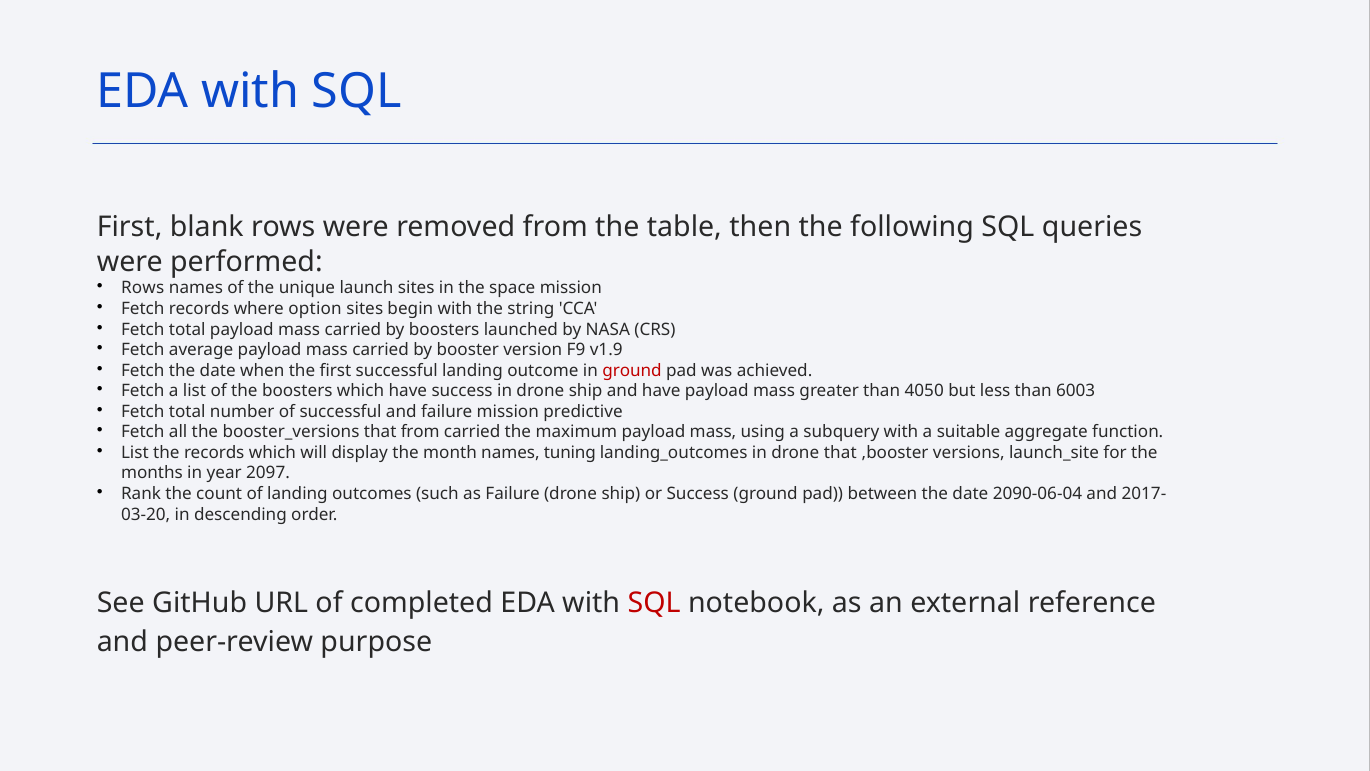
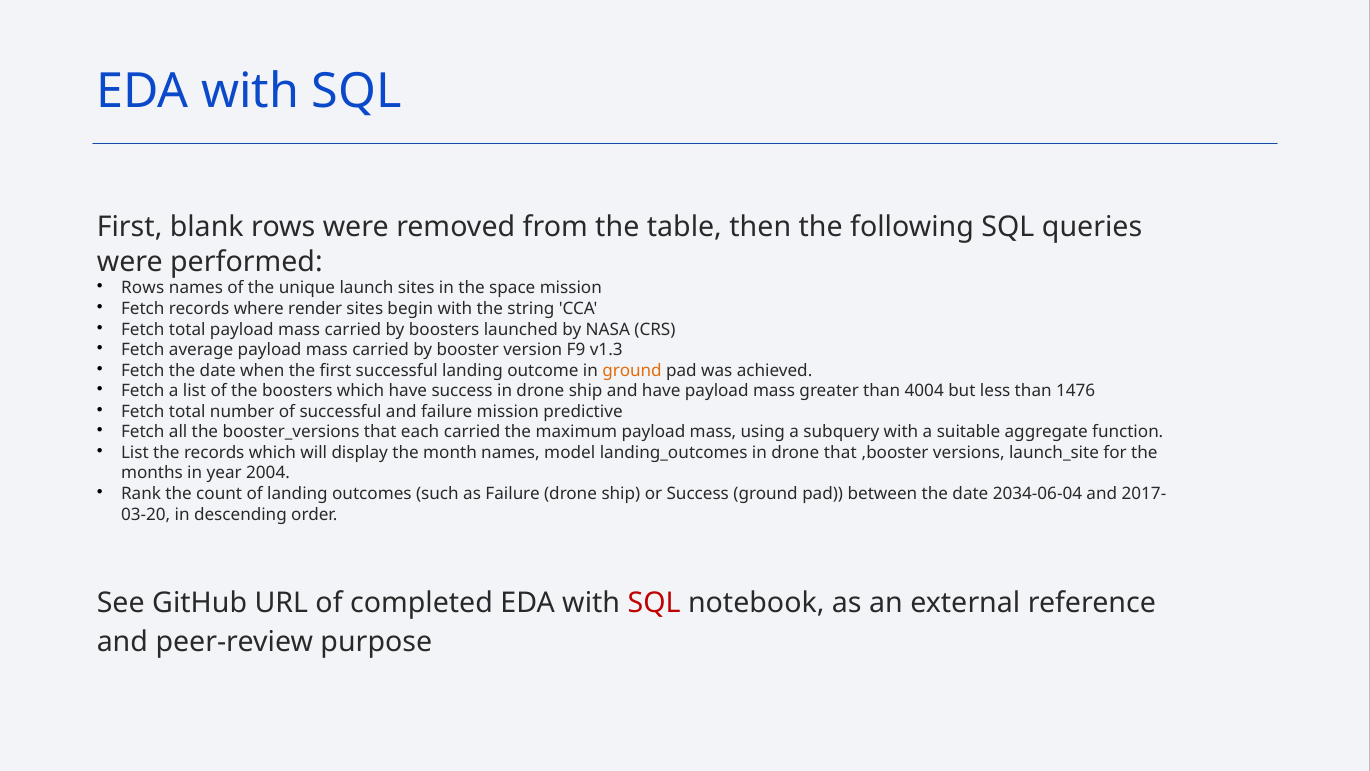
option: option -> render (315, 309)
v1.9: v1.9 -> v1.3 (606, 350)
ground colour: red -> orange (632, 370)
4050: 4050 -> 4004 (924, 391)
6003: 6003 -> 1476 (1076, 391)
that from: from -> each (420, 432)
tuning: tuning -> model (570, 453)
2097: 2097 -> 2004 (268, 473)
2090-06-04: 2090-06-04 -> 2034-06-04 (1037, 494)
